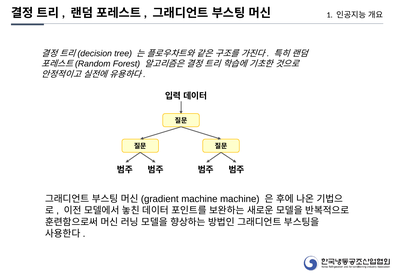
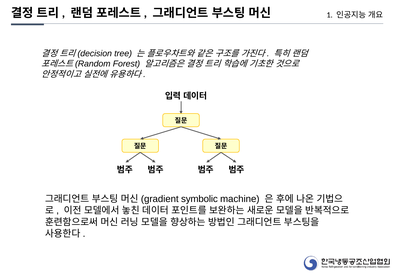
machine: machine -> symbolic (199, 199)
